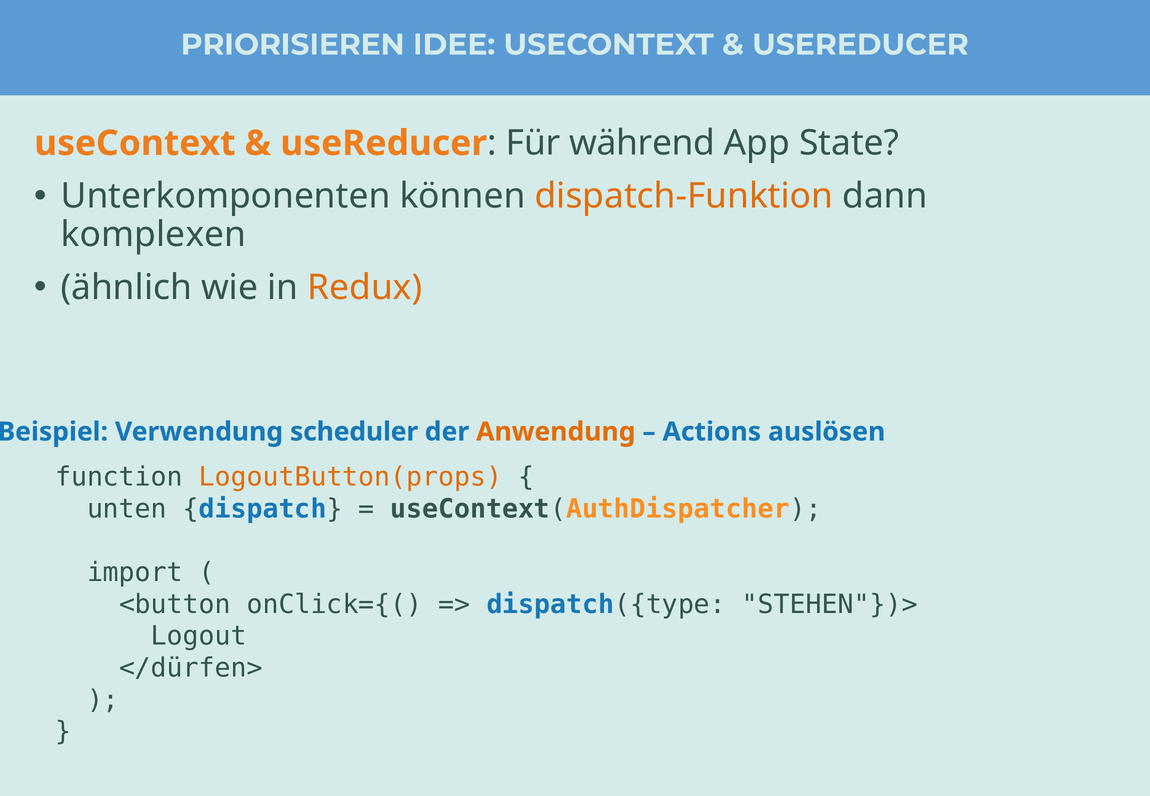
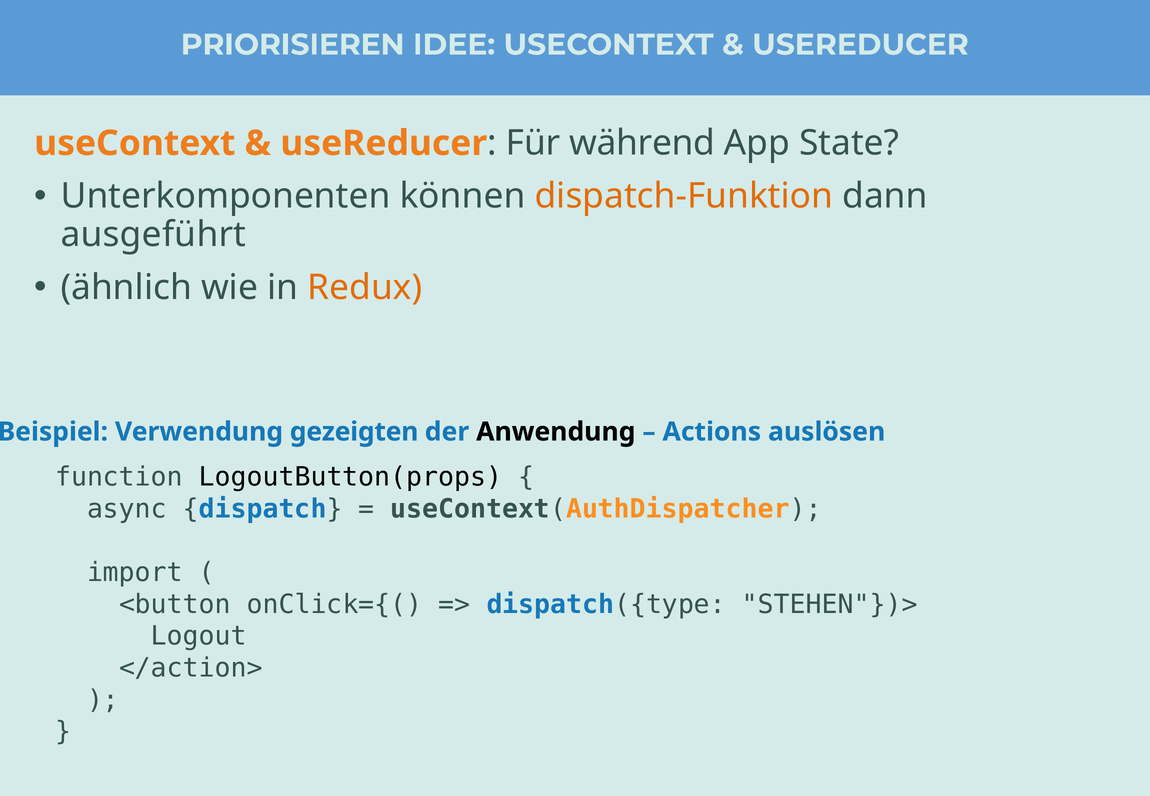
komplexen: komplexen -> ausgeführt (153, 234)
scheduler: scheduler -> gezeigten (354, 432)
Anwendung colour: orange -> black (556, 432)
LogoutButton(props colour: orange -> black (350, 477)
unten: unten -> async (127, 509)
</dürfen>: </dürfen> -> </action> (191, 668)
